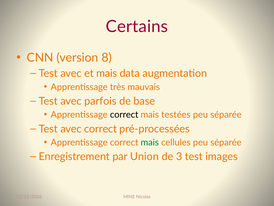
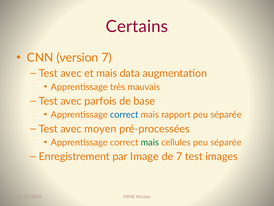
version 8: 8 -> 7 (107, 57)
correct colour: black -> blue (124, 114)
testées: testées -> rapport (176, 114)
avec correct: correct -> moyen (100, 129)
Union: Union -> Image (144, 156)
de 3: 3 -> 7 (179, 156)
